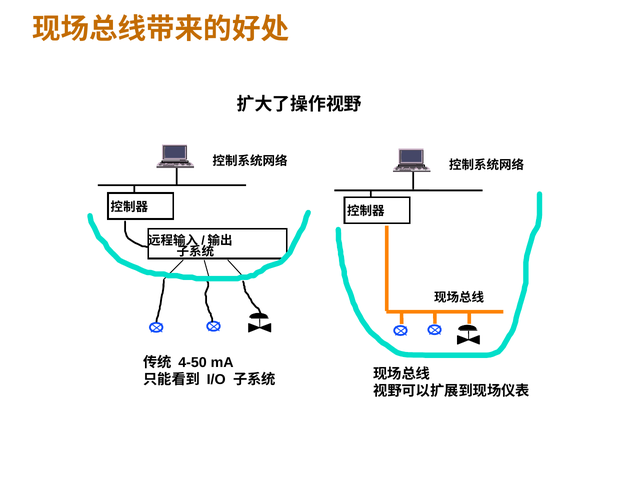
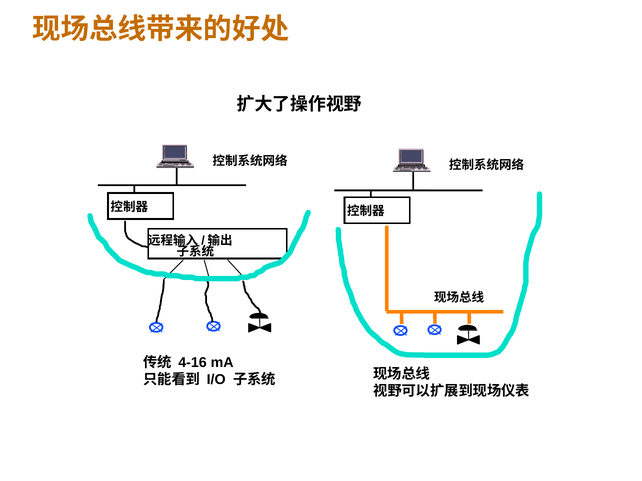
4-50: 4-50 -> 4-16 (192, 363)
